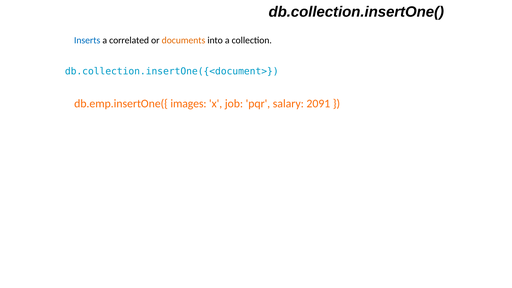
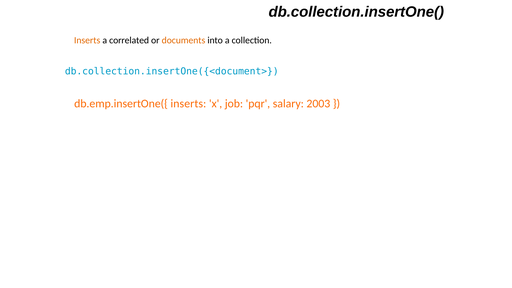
Inserts colour: blue -> orange (87, 40)
db.emp.insertOne({ images: images -> inserts (188, 104)
2091: 2091 -> 2003 (318, 104)
